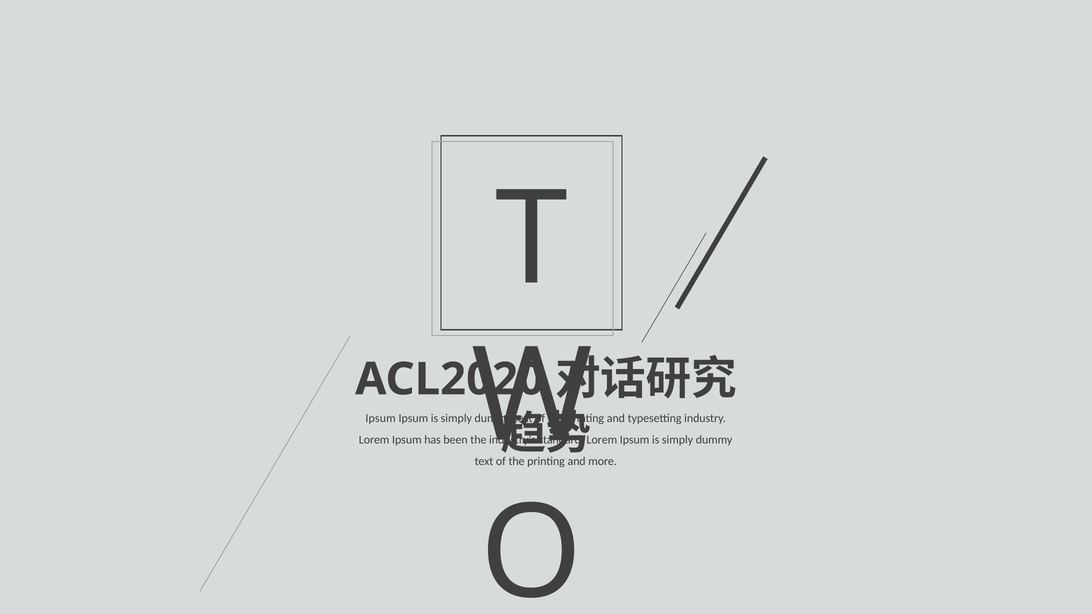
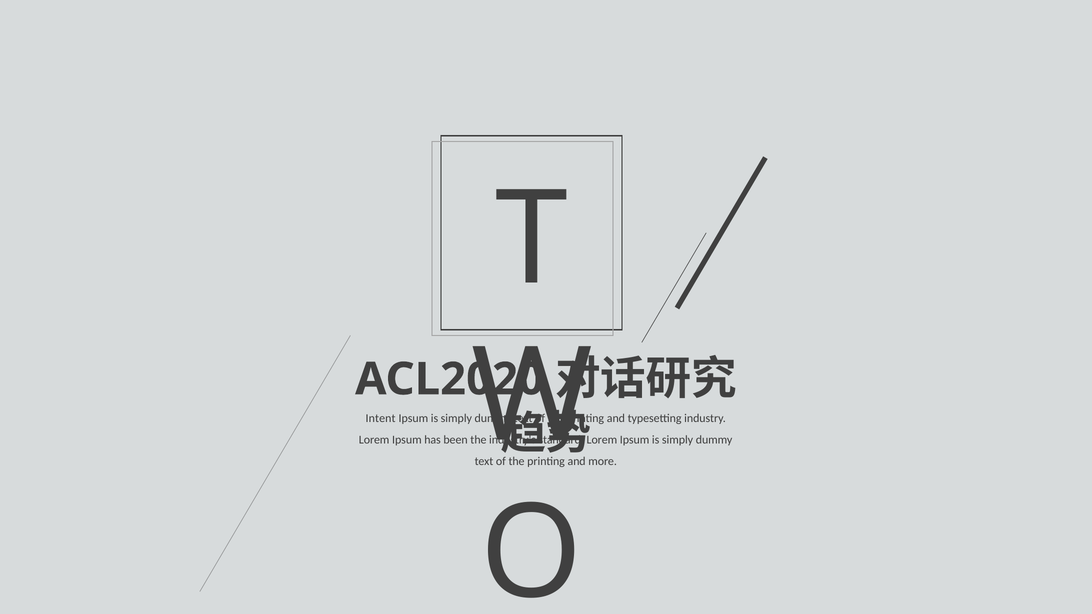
Ipsum: Ipsum -> Intent (381, 419)
